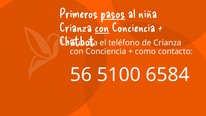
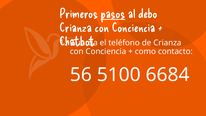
niña: niña -> debo (148, 14)
con underline: present -> none (102, 28)
6584: 6584 -> 6684 (168, 75)
